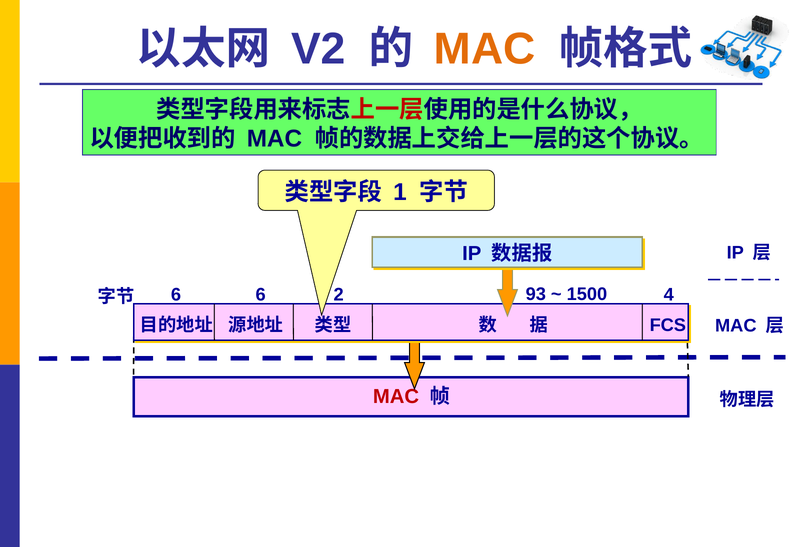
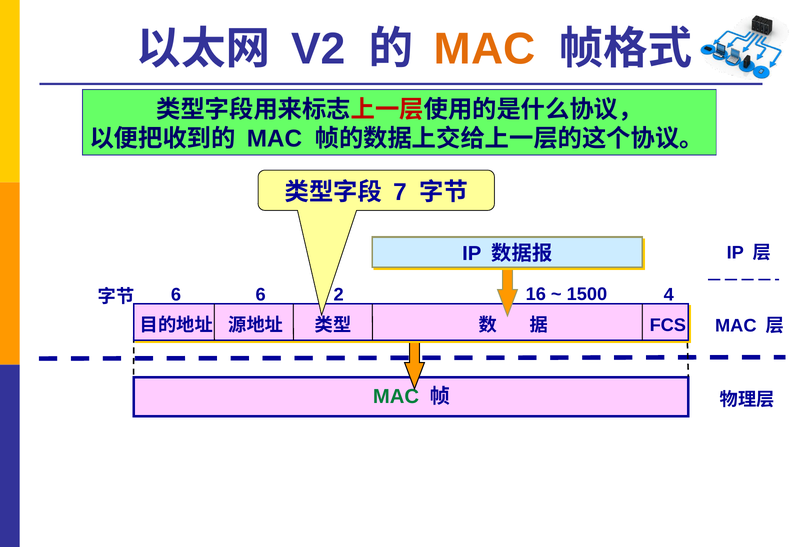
1: 1 -> 7 (400, 192)
93: 93 -> 16 (536, 294)
MAC colour: red -> green (396, 397)
